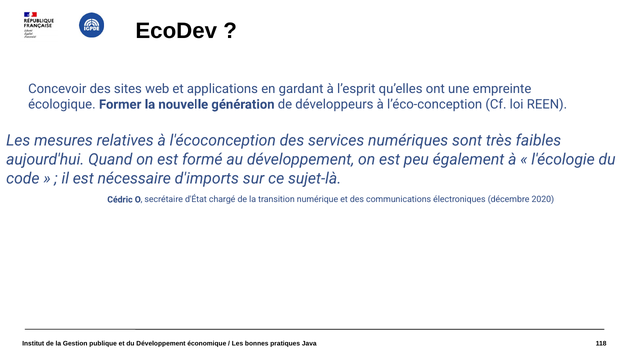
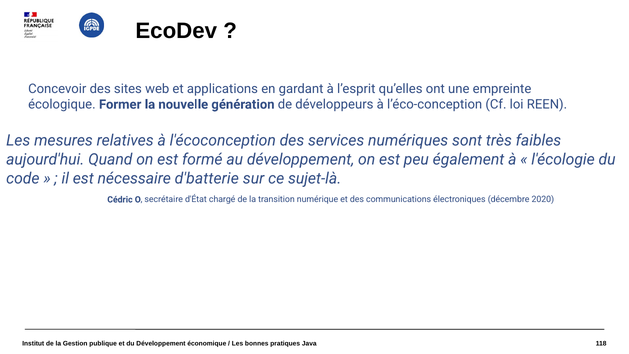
d'imports: d'imports -> d'batterie (207, 178)
